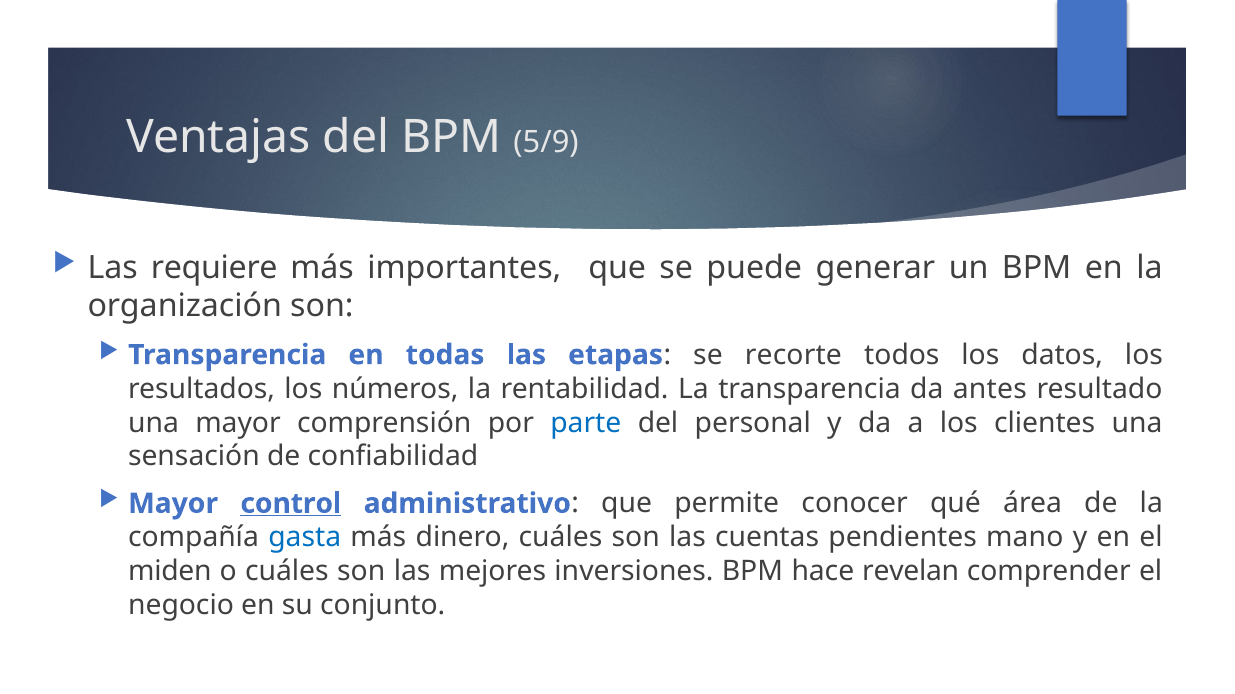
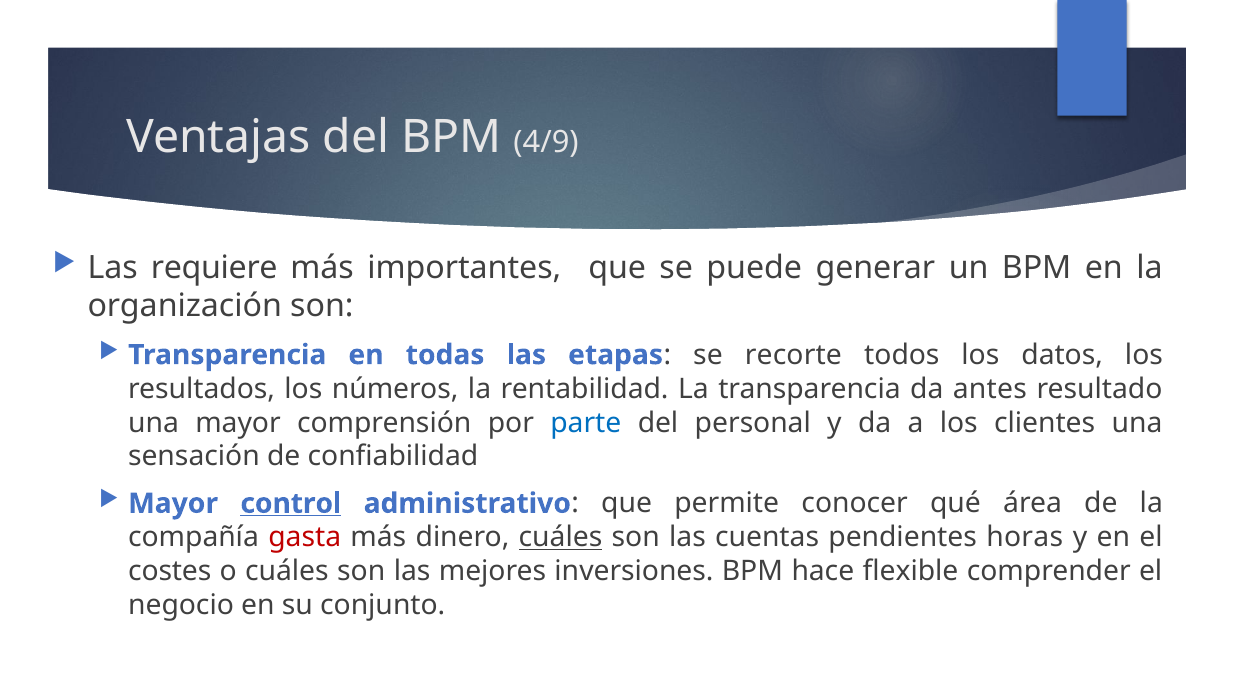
5/9: 5/9 -> 4/9 (546, 143)
gasta colour: blue -> red (305, 538)
cuáles underline: none -> present (561, 538)
mano: mano -> horas (1025, 538)
miden: miden -> costes (170, 572)
revelan: revelan -> flexible (911, 572)
